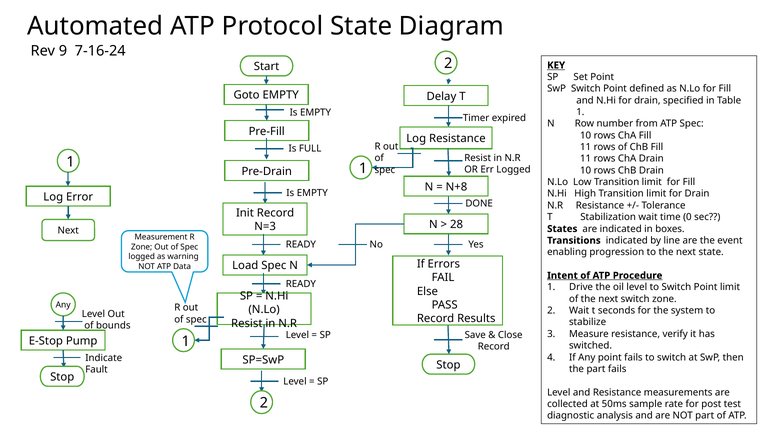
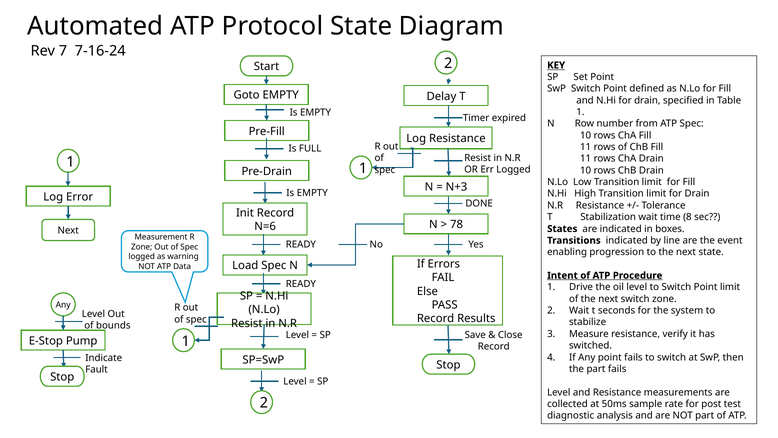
9: 9 -> 7 (63, 51)
N+8: N+8 -> N+3 (457, 187)
0: 0 -> 8 (687, 217)
28: 28 -> 78 (456, 224)
N=3: N=3 -> N=6 (265, 226)
